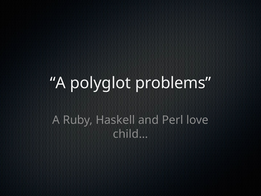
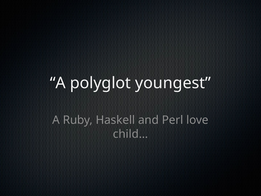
problems: problems -> youngest (173, 83)
